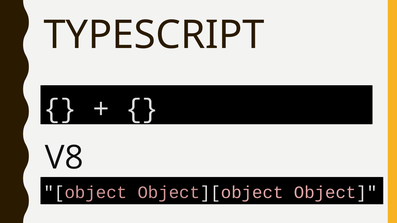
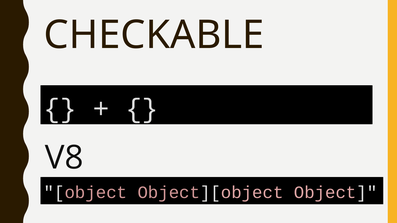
TYPESCRIPT: TYPESCRIPT -> CHECKABLE (154, 35)
